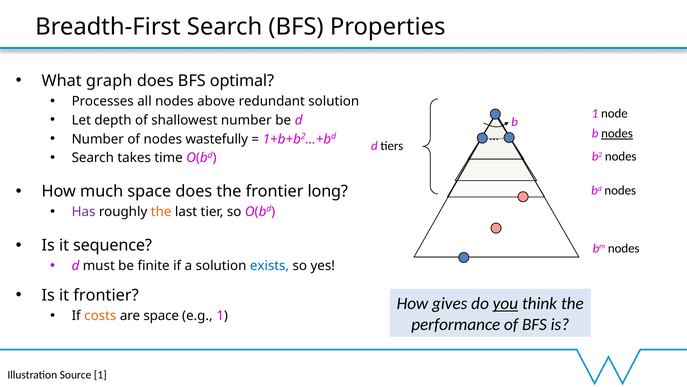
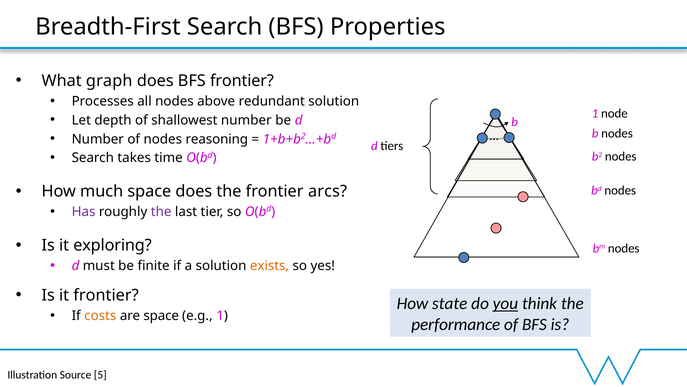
BFS optimal: optimal -> frontier (242, 81)
nodes underline: present -> none (617, 133)
wastefully: wastefully -> reasoning (217, 139)
long: long -> arcs (328, 191)
the colour: orange -> purple (161, 212)
sequence: sequence -> exploring (113, 245)
exists colour: blue -> orange (270, 266)
gives: gives -> state (450, 303)
Source 1: 1 -> 5 (100, 374)
